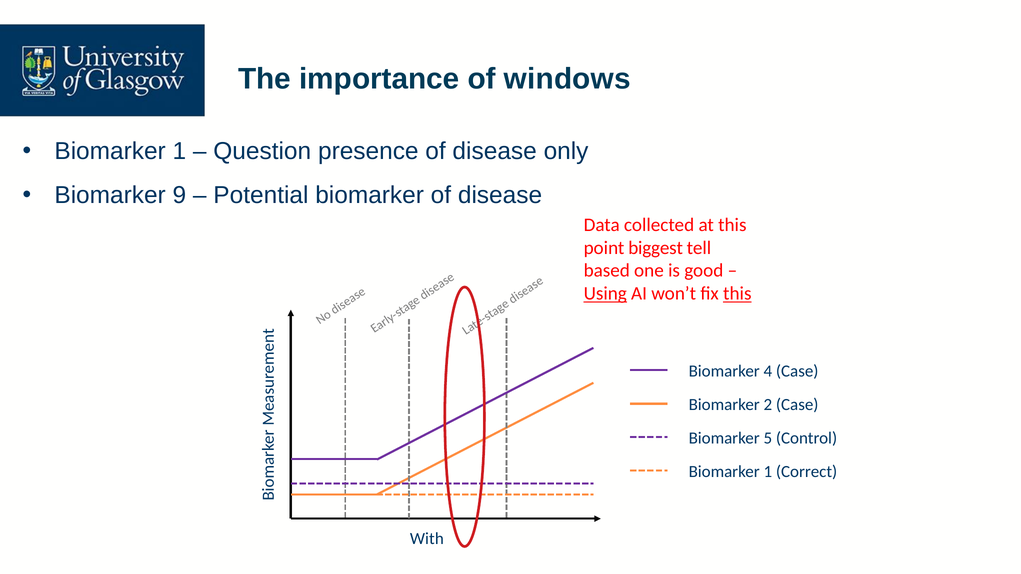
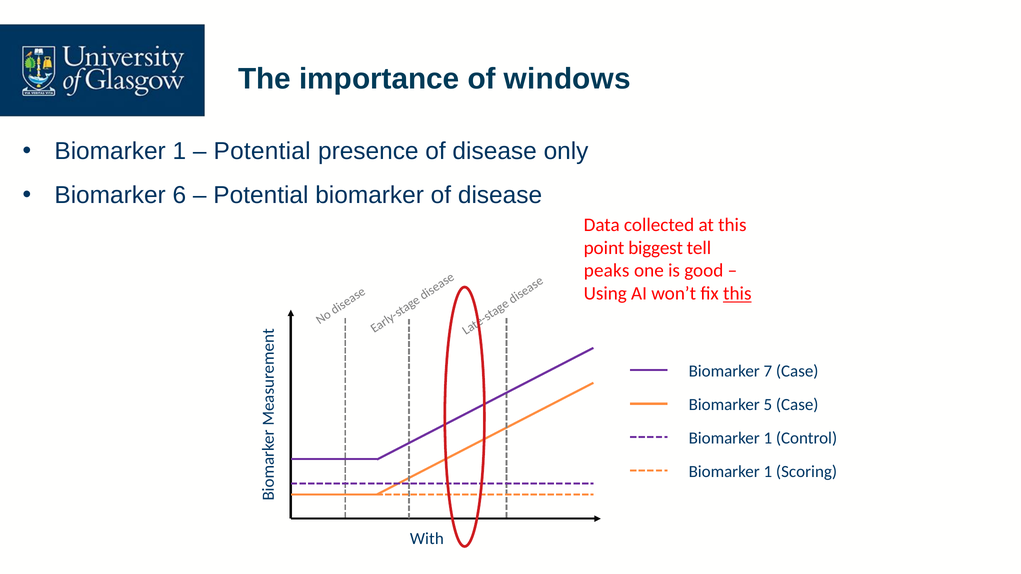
Question: Question -> Potential (262, 151)
9: 9 -> 6 (179, 195)
based: based -> peaks (607, 271)
Using underline: present -> none (605, 294)
4: 4 -> 7 (768, 371)
2: 2 -> 5 (768, 405)
5: 5 -> 1 (768, 438)
Correct: Correct -> Scoring (807, 472)
